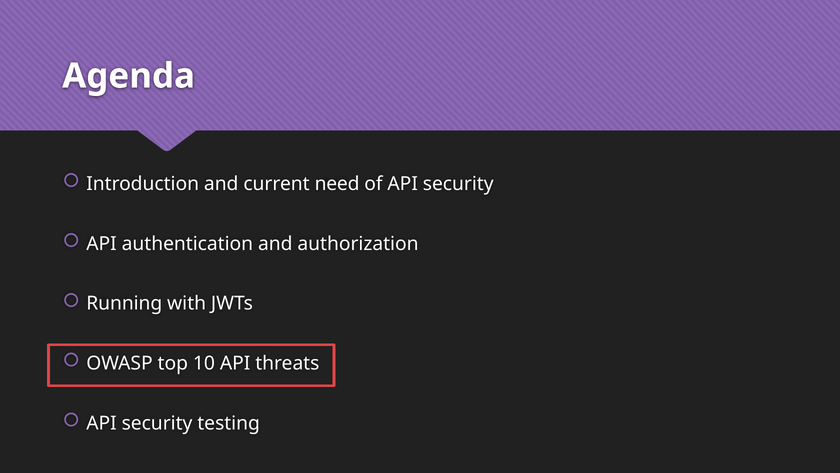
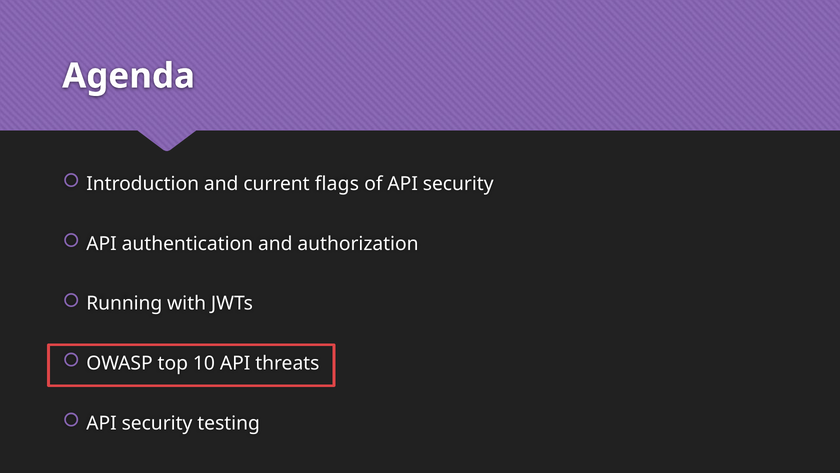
need: need -> flags (337, 184)
